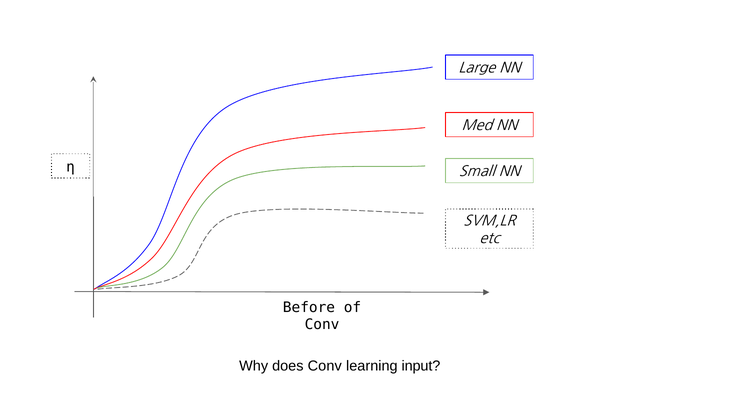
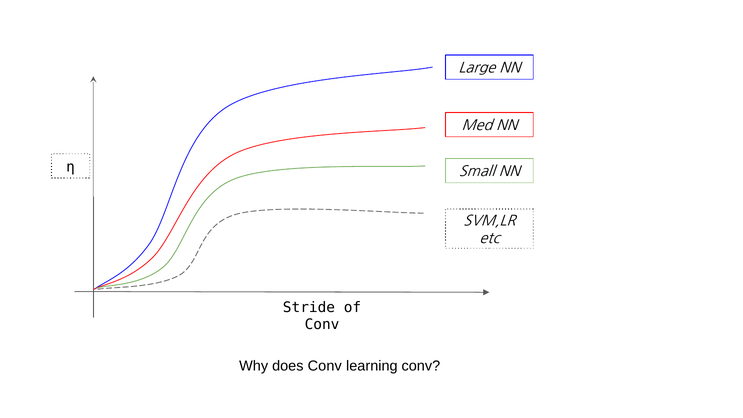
Before: Before -> Stride (309, 307)
learning input: input -> conv (421, 366)
